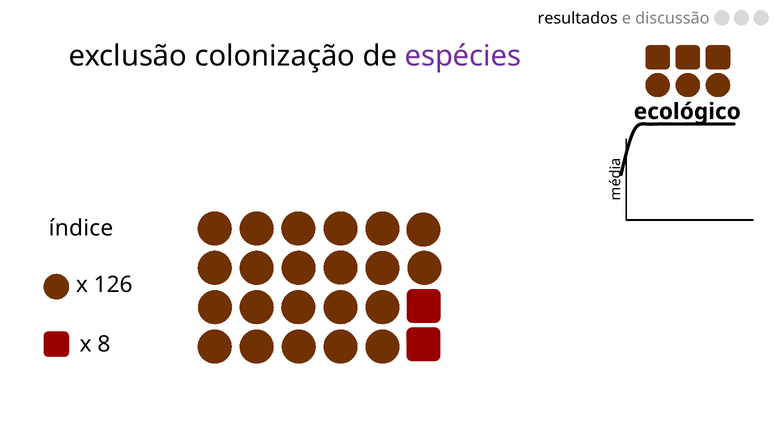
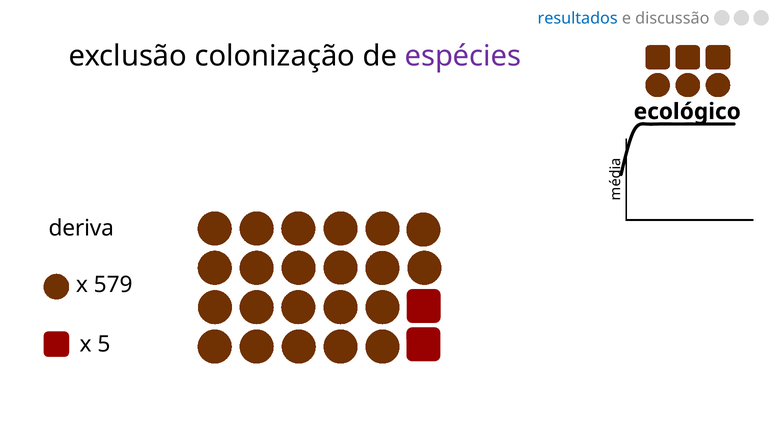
resultados colour: black -> blue (578, 18)
índice: índice -> deriva (81, 228)
126: 126 -> 579 (113, 284)
8: 8 -> 5 (104, 344)
